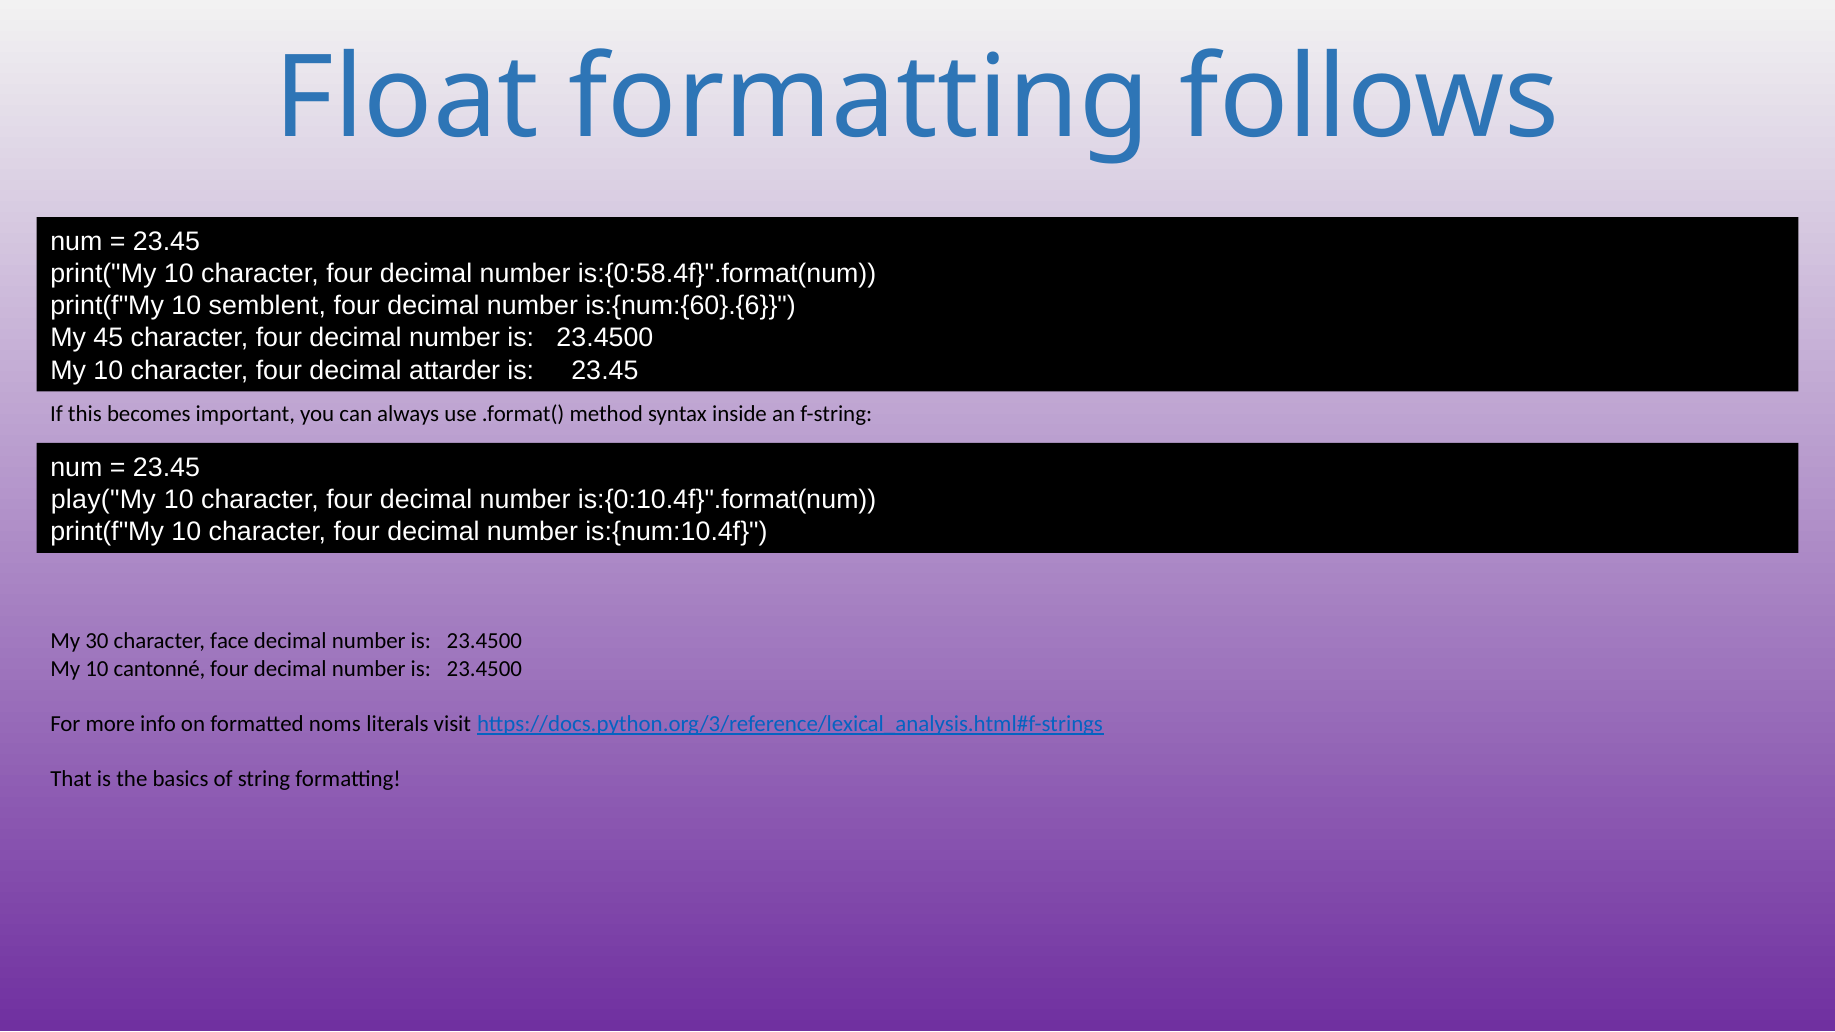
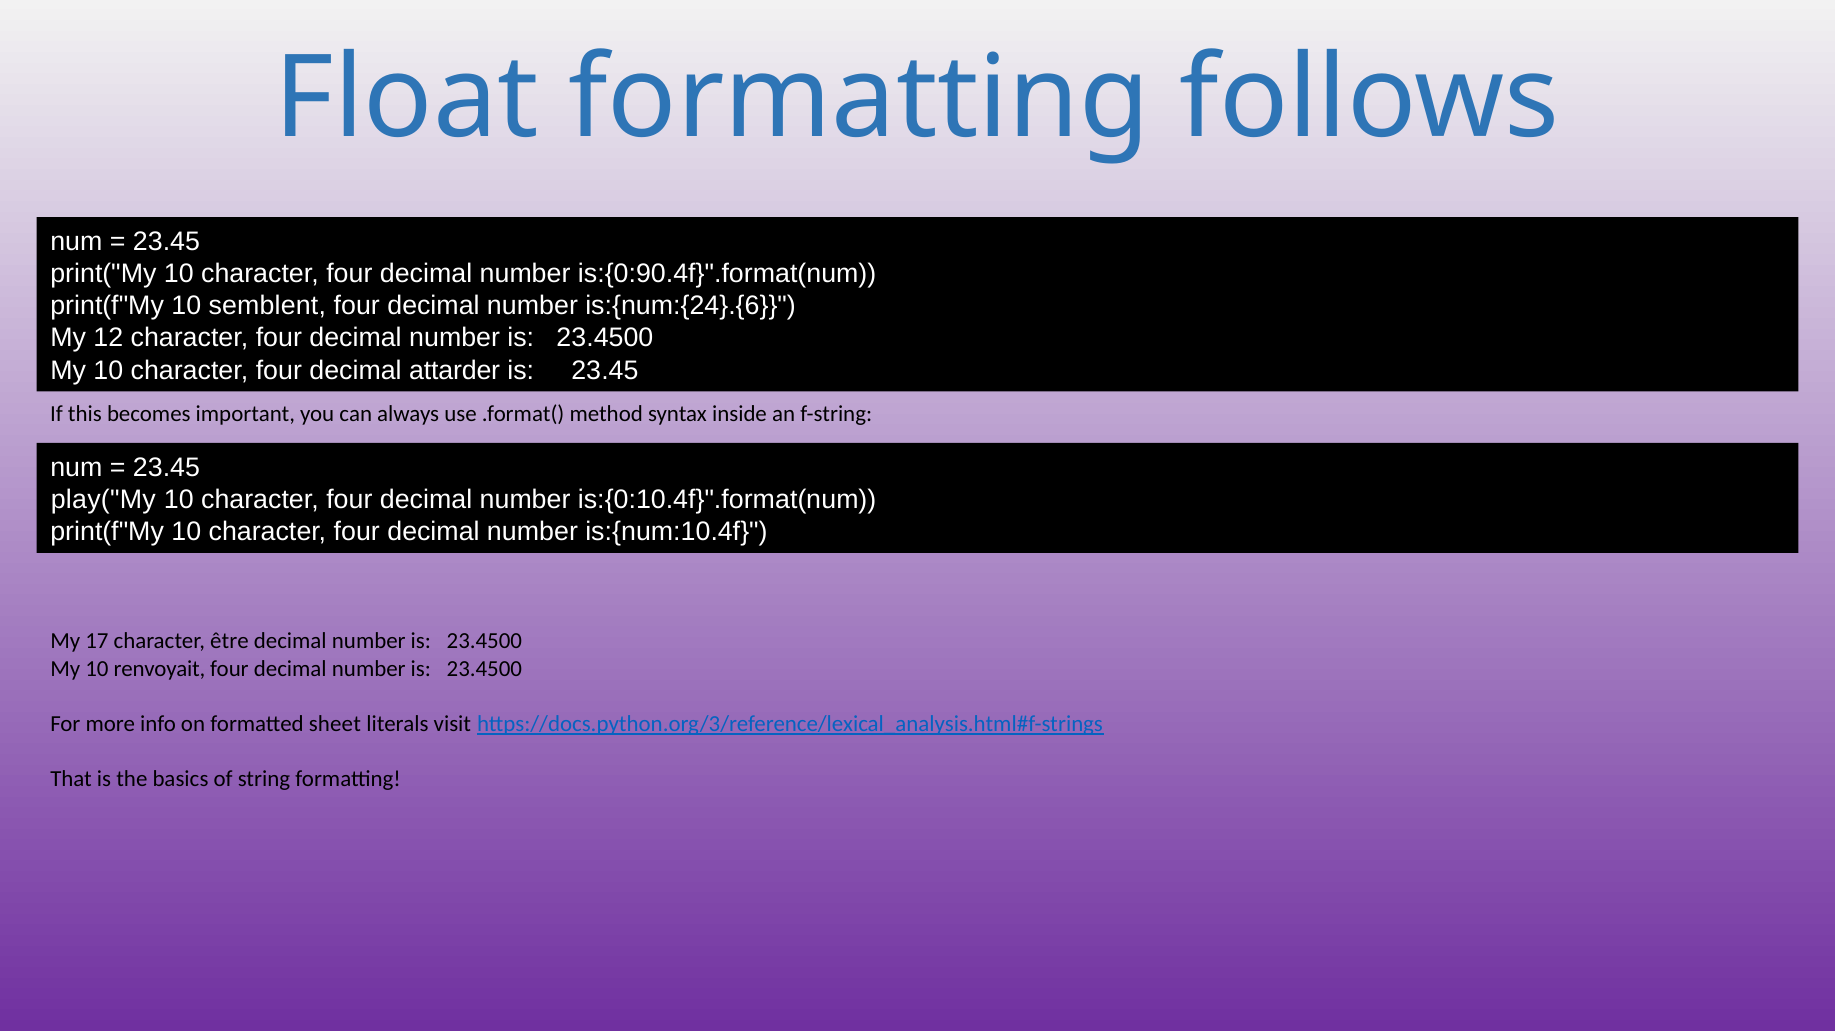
is:{0:58.4f}".format(num: is:{0:58.4f}".format(num -> is:{0:90.4f}".format(num (727, 274)
is:{num:{60}.{6: is:{num:{60}.{6 -> is:{num:{24}.{6 (691, 306)
45: 45 -> 12 (108, 338)
30: 30 -> 17 (97, 641)
face: face -> être (229, 641)
cantonné: cantonné -> renvoyait (159, 669)
noms: noms -> sheet (335, 724)
